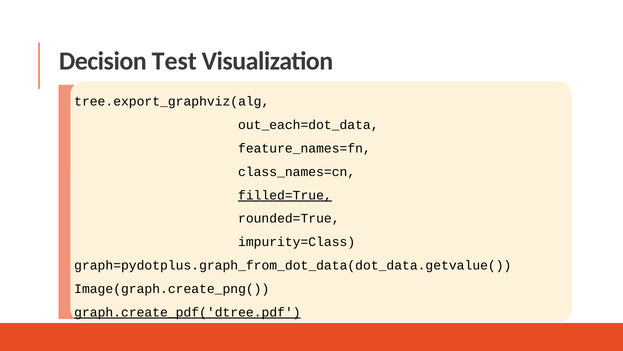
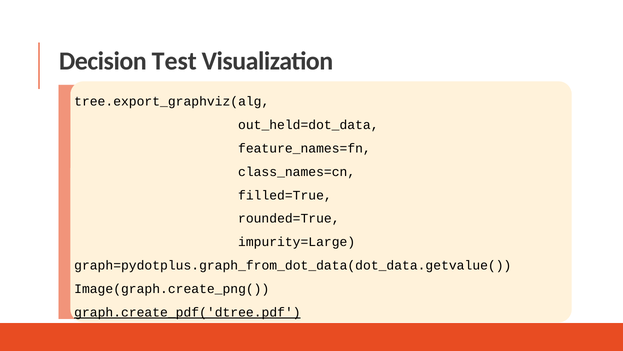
out_each=dot_data: out_each=dot_data -> out_held=dot_data (308, 125)
filled=True underline: present -> none (285, 195)
impurity=Class: impurity=Class -> impurity=Large (297, 242)
